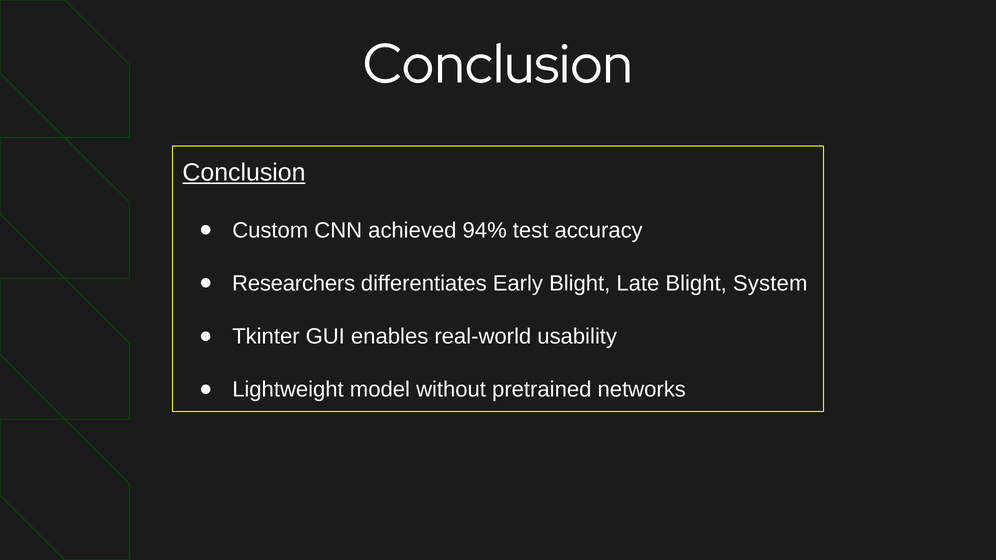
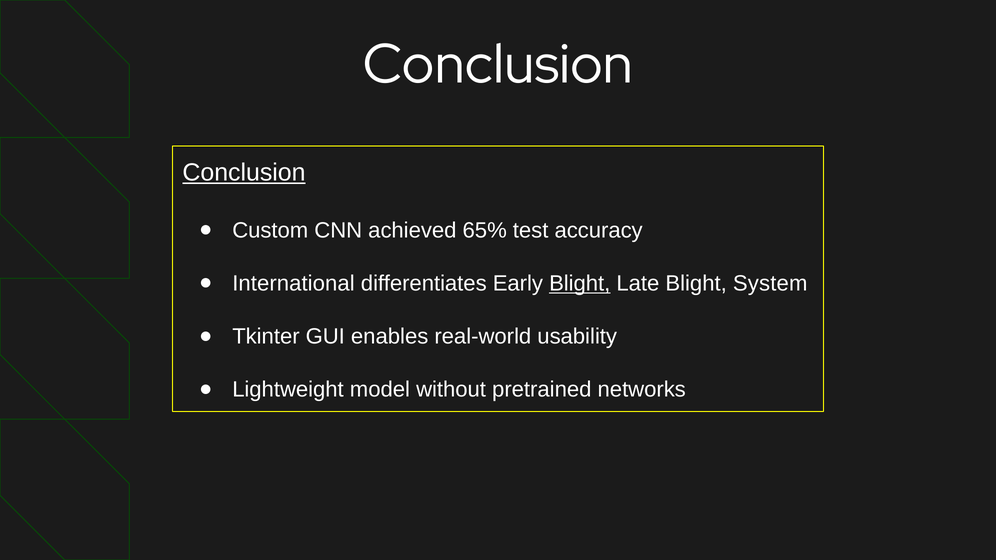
94%: 94% -> 65% (485, 231)
Researchers: Researchers -> International (293, 284)
Blight underline: none -> present (580, 284)
